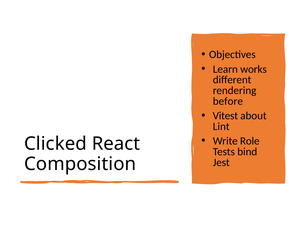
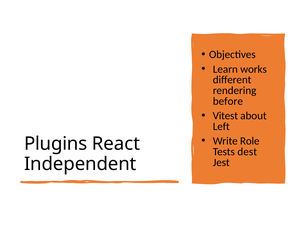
Lint: Lint -> Left (221, 126)
Clicked: Clicked -> Plugins (56, 144)
bind: bind -> dest (247, 152)
Composition: Composition -> Independent (80, 164)
